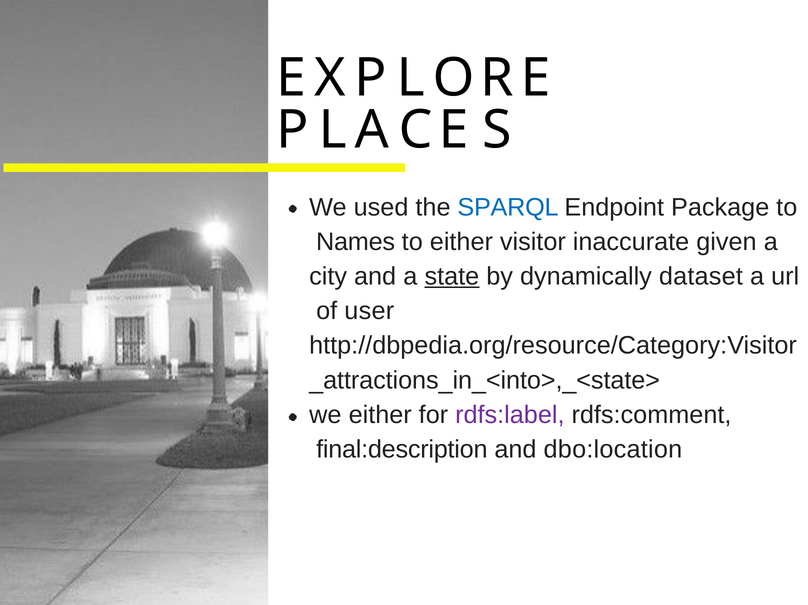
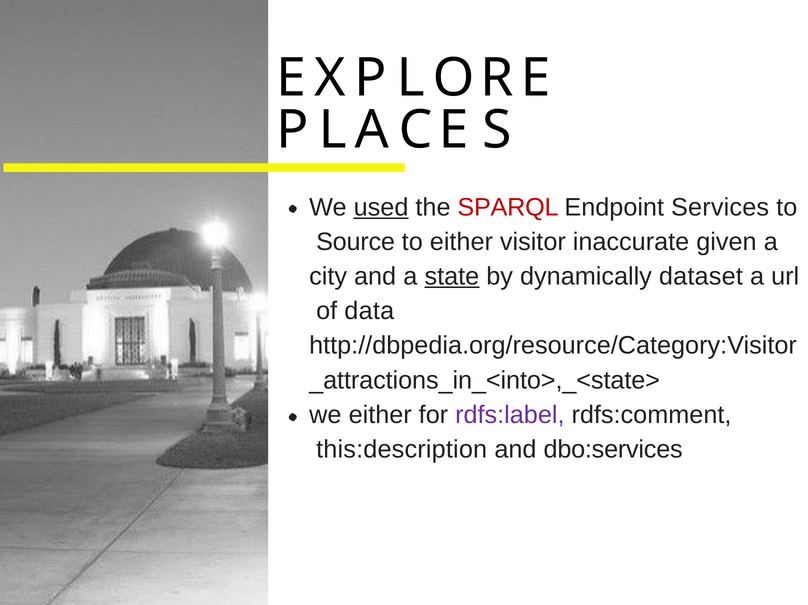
used underline: none -> present (381, 207)
SPARQL colour: blue -> red (508, 207)
Package: Package -> Services (720, 207)
Names: Names -> Source (356, 242)
user: user -> data (369, 311)
final:description: final:description -> this:description (402, 449)
dbo:location: dbo:location -> dbo:services (613, 449)
